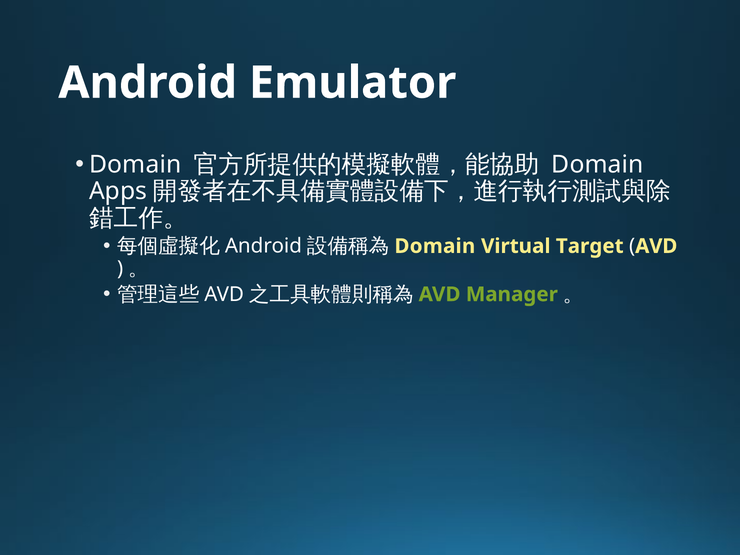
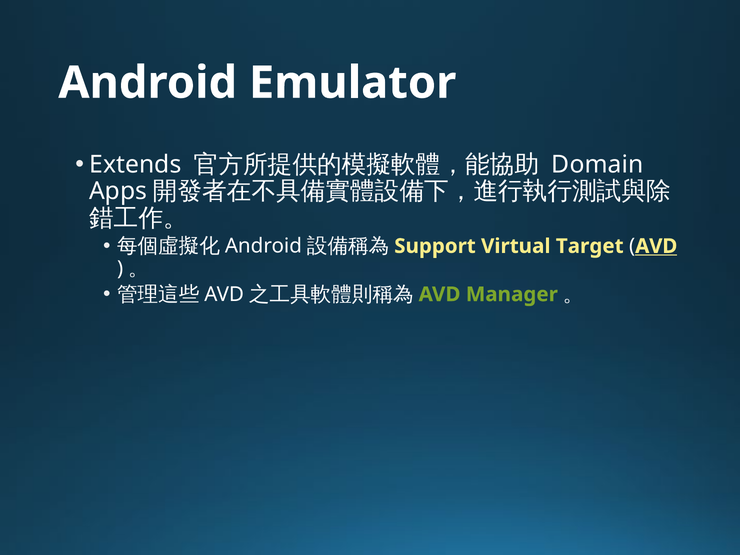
Domain: Domain -> Extends (135, 165)
Domain: Domain -> Support (435, 246)
AVD underline: none -> present (656, 246)
